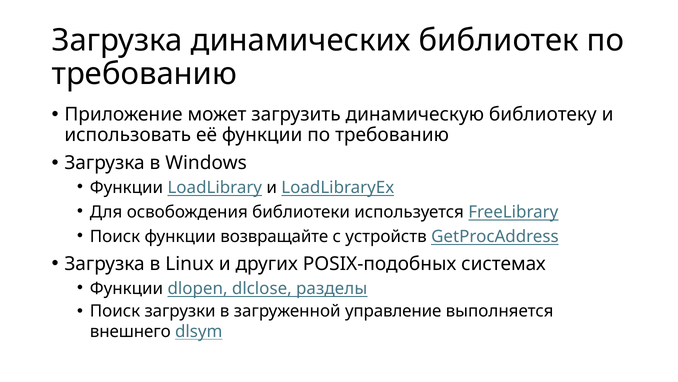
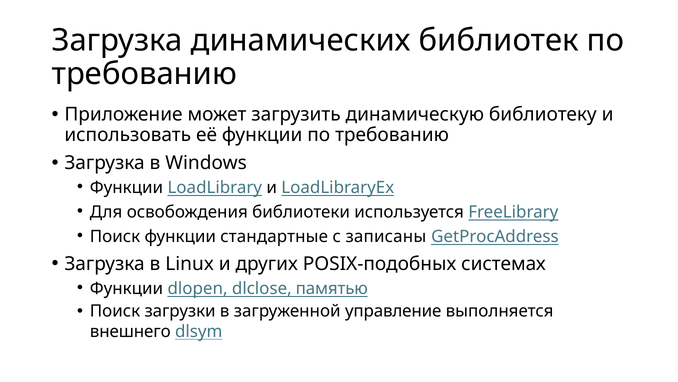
возвращайте: возвращайте -> стандартные (274, 236)
устройств: устройств -> записаны (386, 236)
разделы: разделы -> памятью (332, 288)
